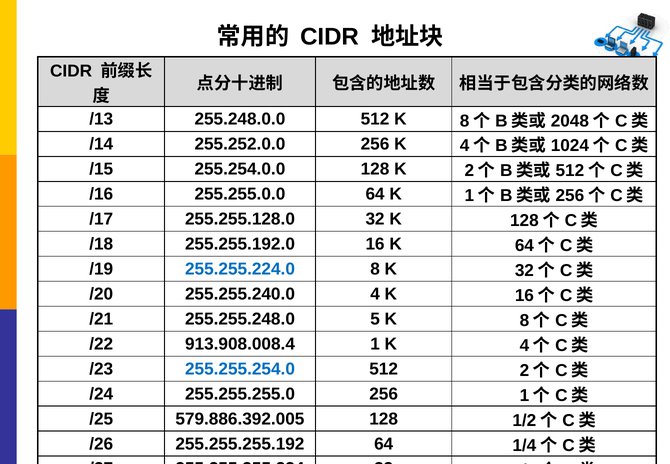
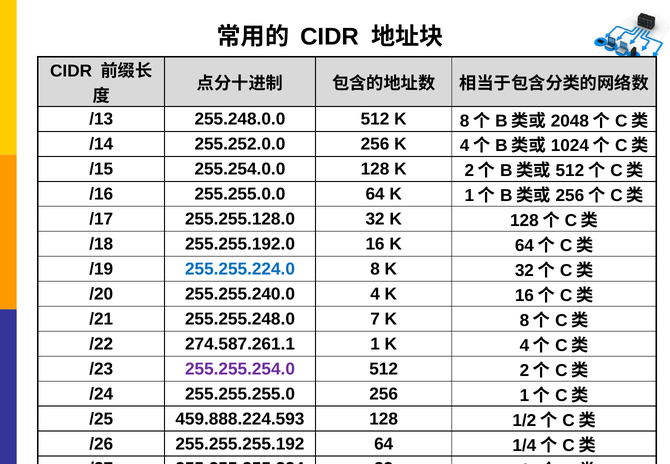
5: 5 -> 7 (375, 319)
913.908.008.4: 913.908.008.4 -> 274.587.261.1 (240, 344)
255.255.254.0 colour: blue -> purple (240, 369)
579.886.392.005: 579.886.392.005 -> 459.888.224.593 (240, 419)
